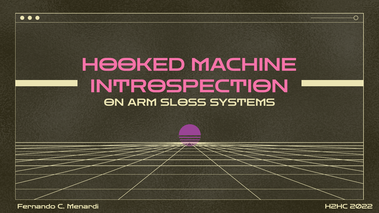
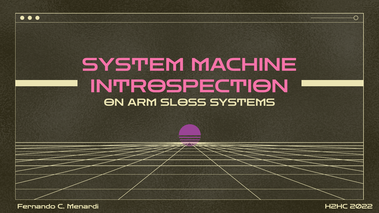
HOOKED: HOOKED -> SYSTEM (133, 65)
